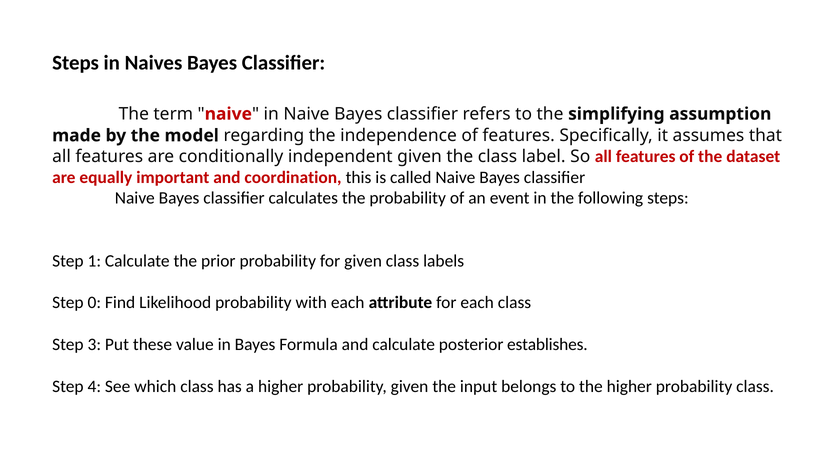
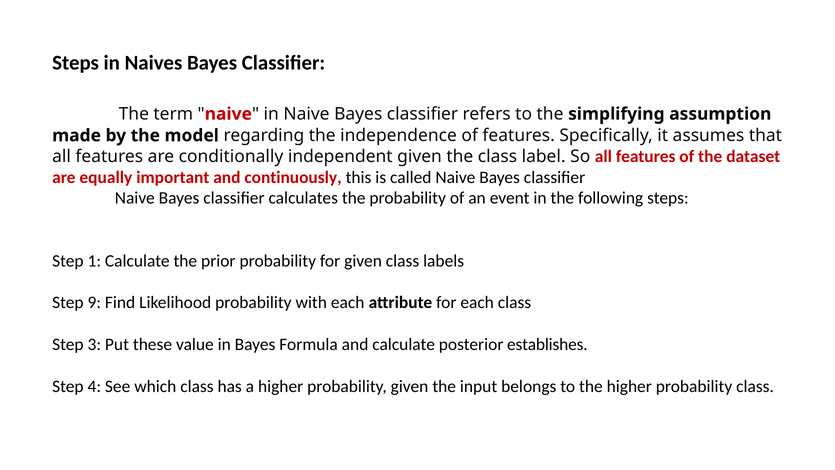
coordination: coordination -> continuously (293, 177)
0: 0 -> 9 (94, 303)
